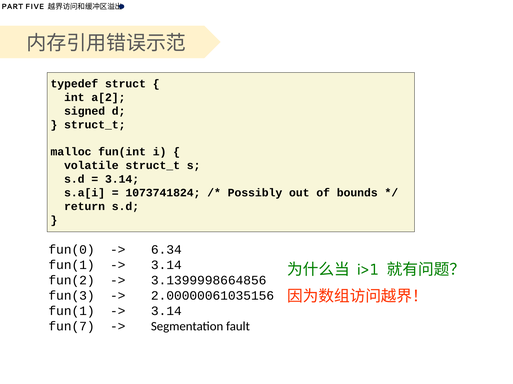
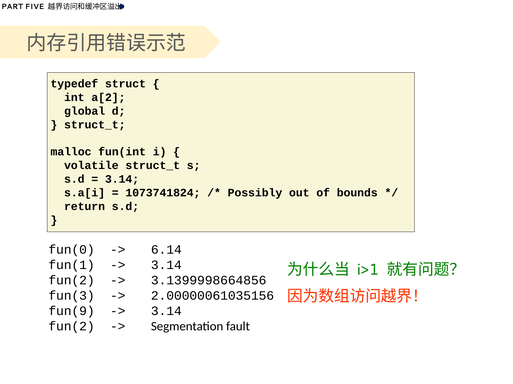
signed: signed -> global (85, 111)
6.34: 6.34 -> 6.14 (166, 250)
fun(1: fun(1 -> fun(9 (72, 312)
fun(7: fun(7 -> fun(2 (72, 327)
